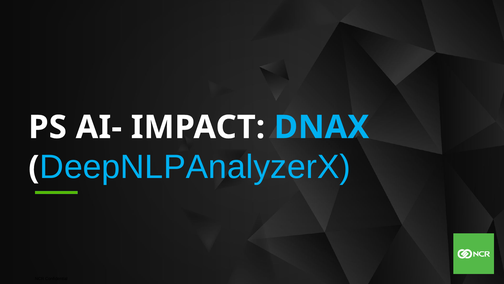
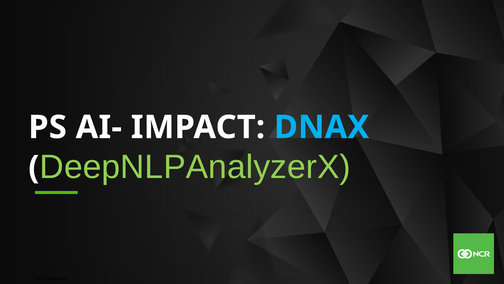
DeepNLPAnalyzerX colour: light blue -> light green (195, 167)
